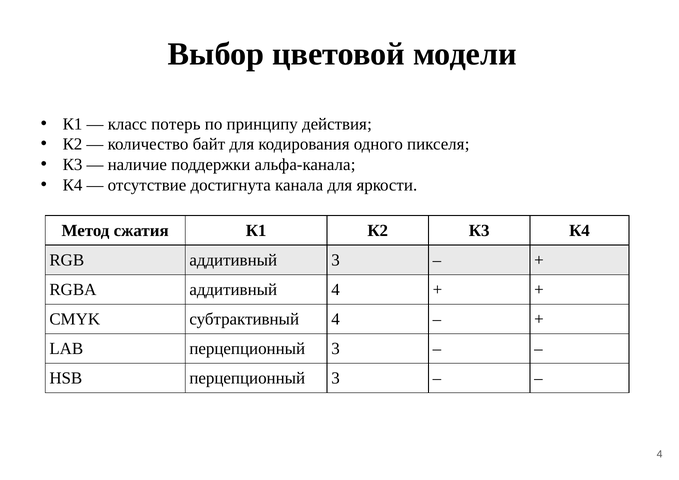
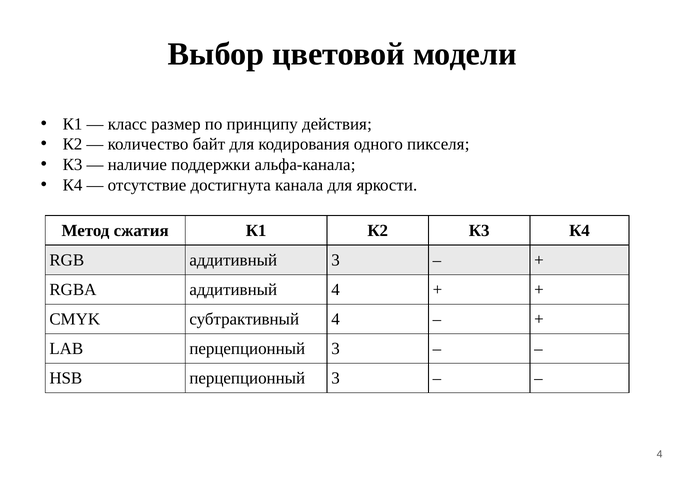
потерь: потерь -> размер (176, 124)
